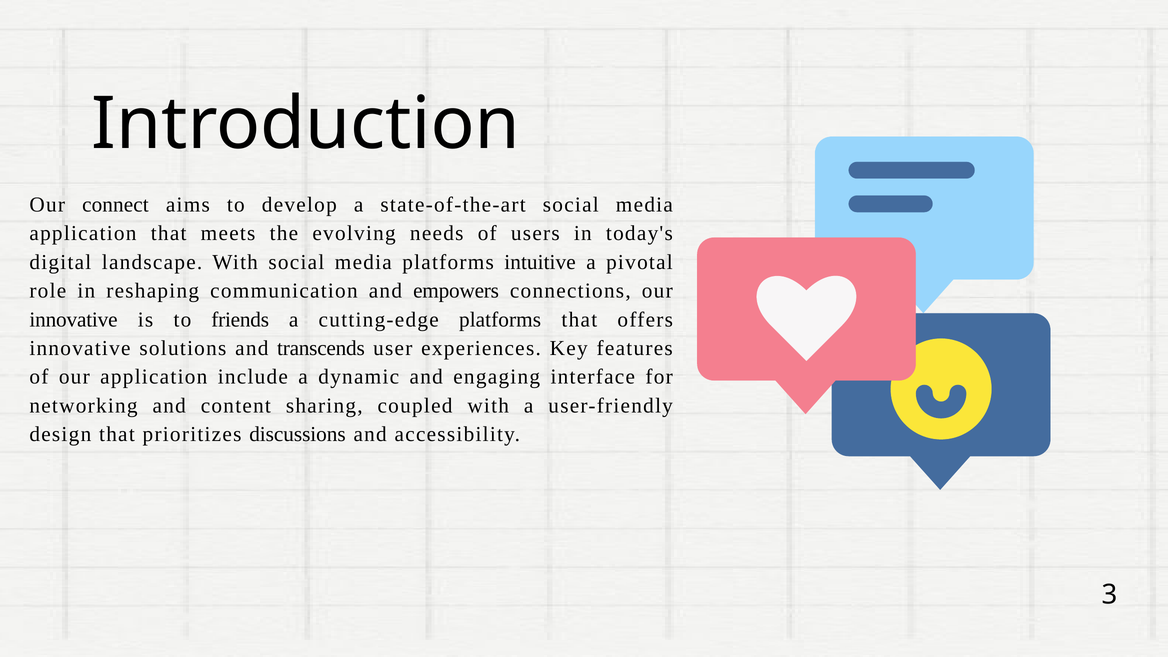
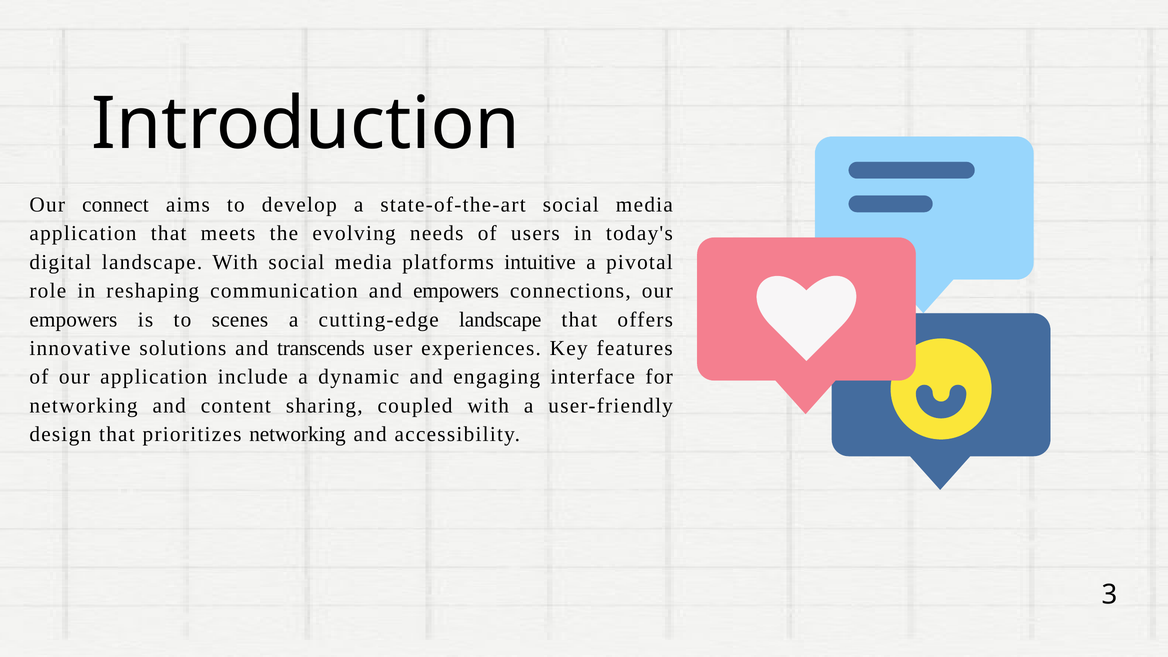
innovative: innovative -> empowers (73, 320)
friends: friends -> scenes (240, 320)
cutting-edge platforms: platforms -> landscape (500, 320)
prioritizes discussions: discussions -> networking (297, 434)
